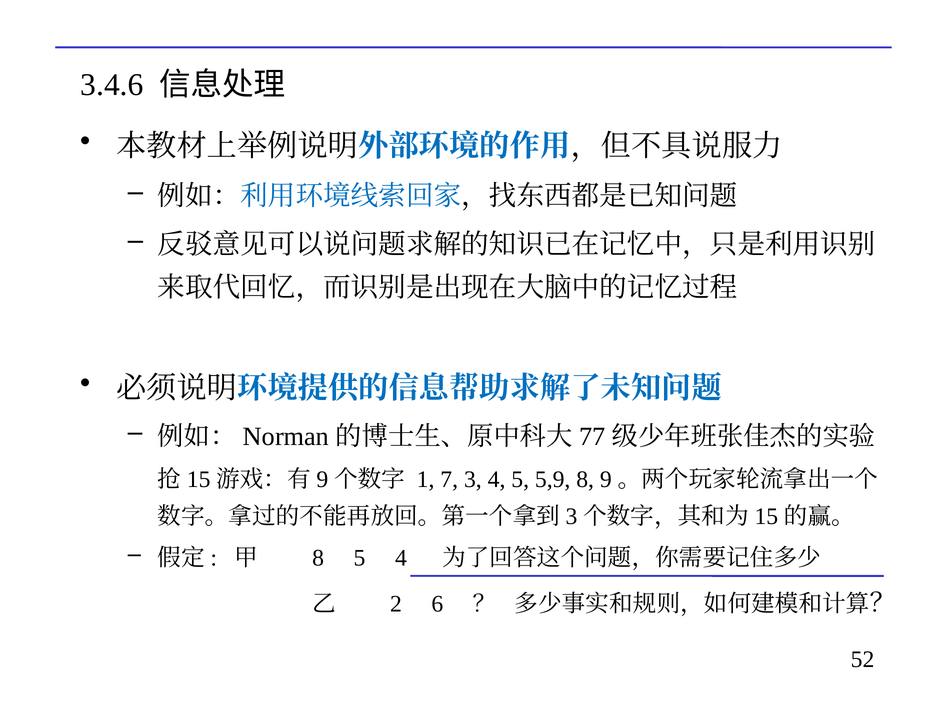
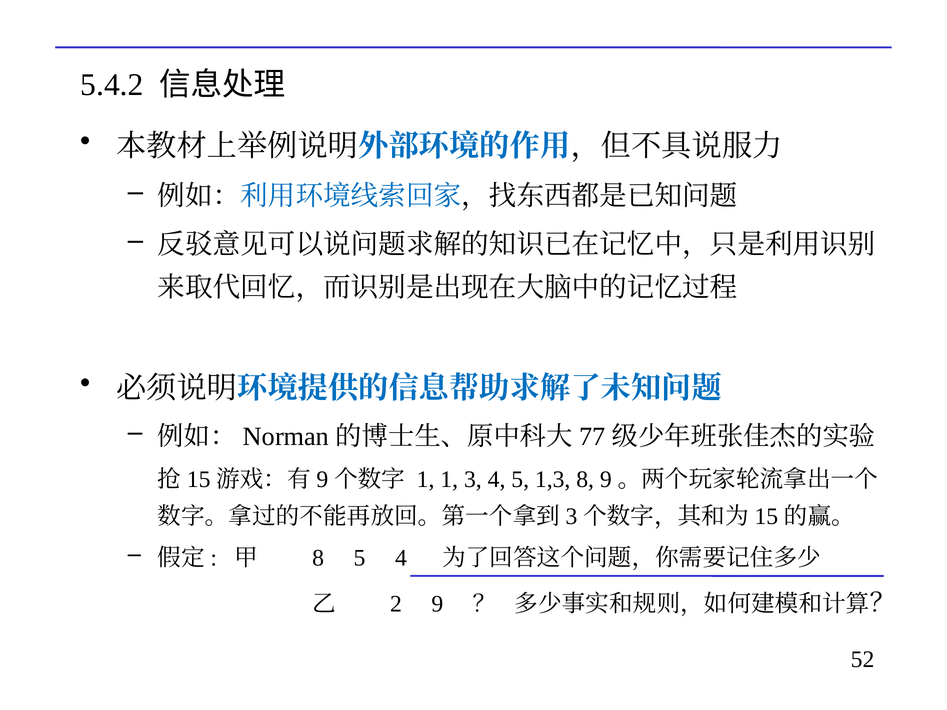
3.4.6: 3.4.6 -> 5.4.2 (112, 85)
1 7: 7 -> 1 (449, 480)
5,9: 5,9 -> 1,3 (553, 480)
6: 6 -> 9 (437, 604)
